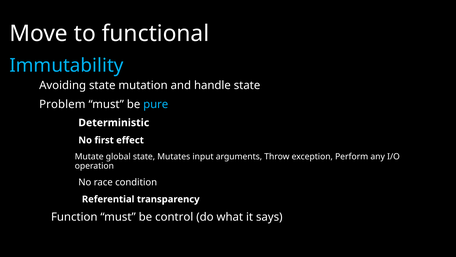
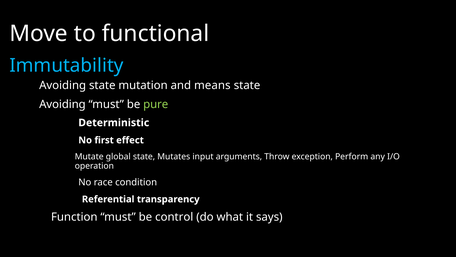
handle: handle -> means (212, 85)
Problem: Problem -> Avoiding (62, 104)
pure colour: light blue -> light green (156, 104)
